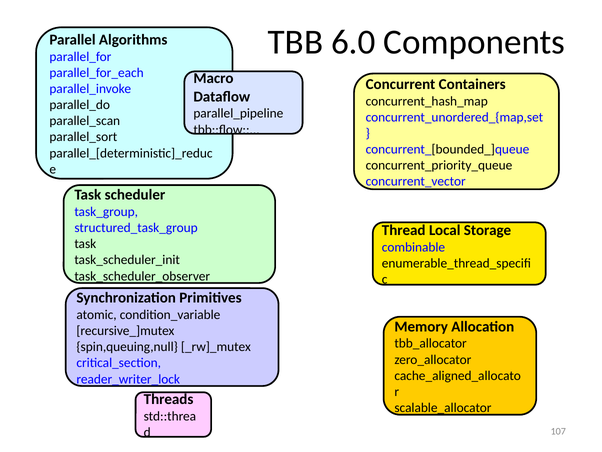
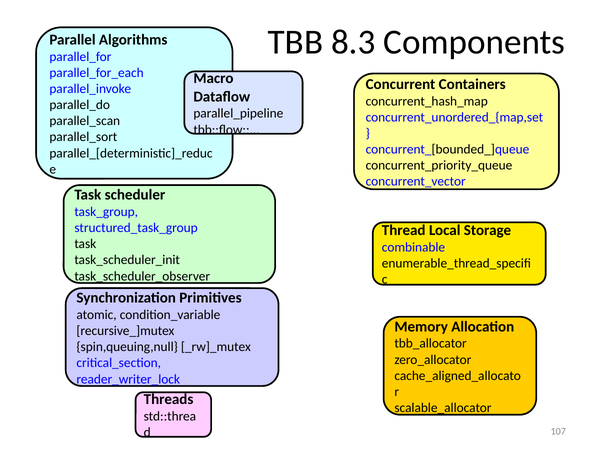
6.0: 6.0 -> 8.3 (353, 42)
